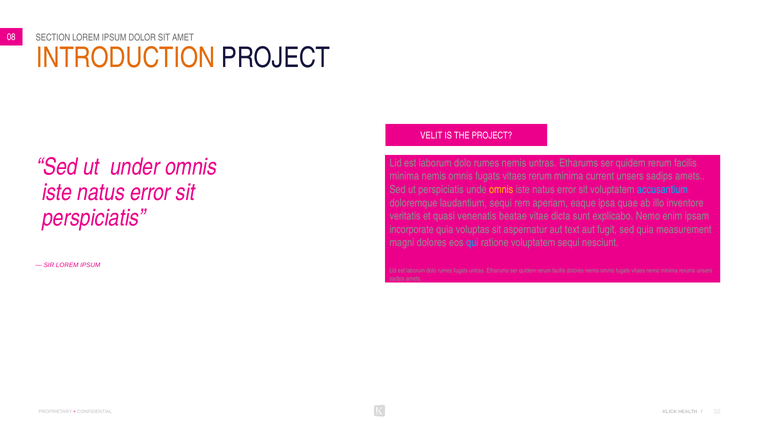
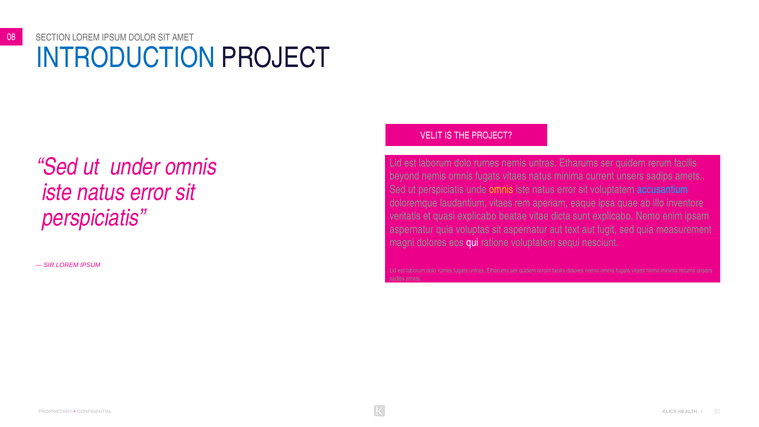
INTRODUCTION colour: orange -> blue (126, 58)
minima: minima -> beyond (404, 176)
vitaes rerum: rerum -> natus (540, 176)
laudantium sequi: sequi -> vitaes (501, 203)
quasi venenatis: venenatis -> explicabo (477, 216)
incorporate: incorporate -> aspernatur (412, 229)
qui colour: light blue -> white (472, 243)
